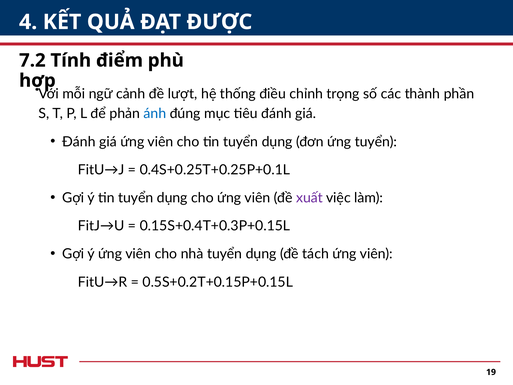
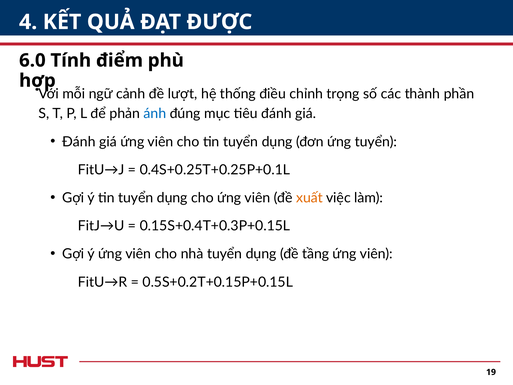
7.2: 7.2 -> 6.0 (32, 60)
xuất colour: purple -> orange (309, 198)
tách: tách -> tầng (316, 254)
